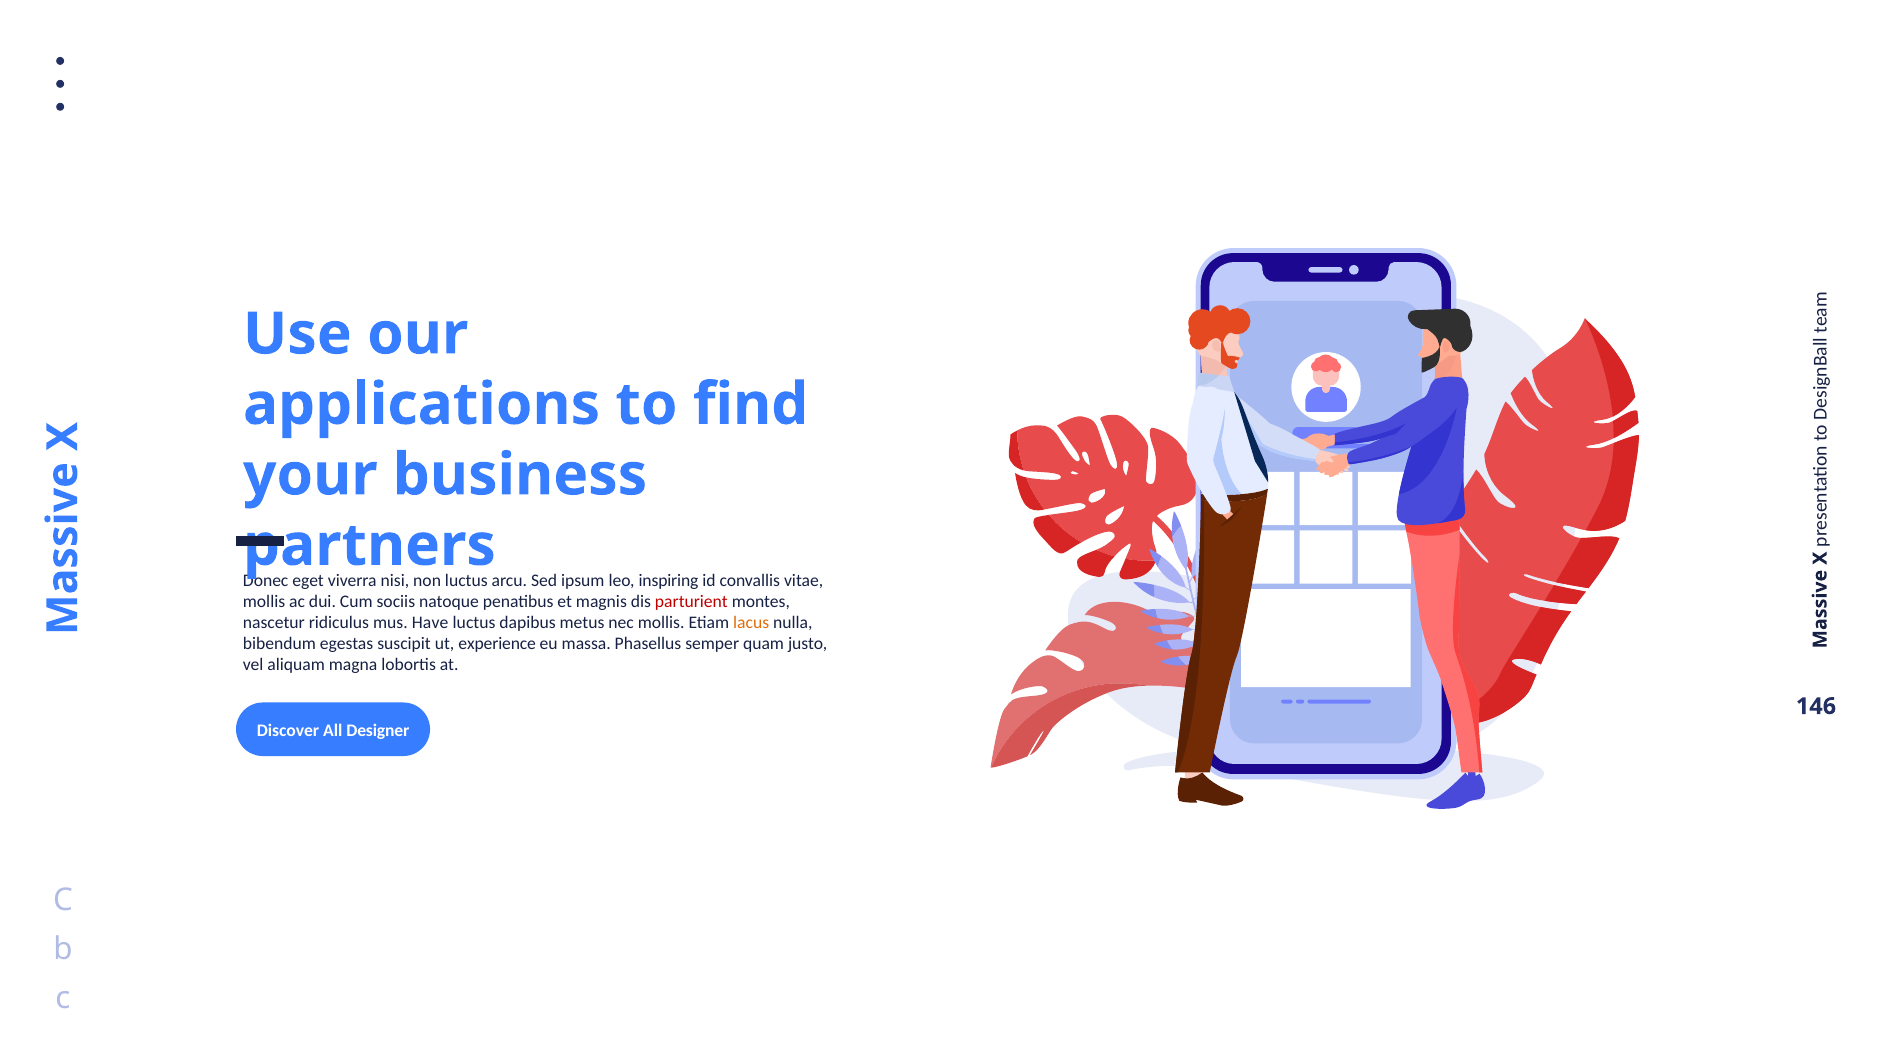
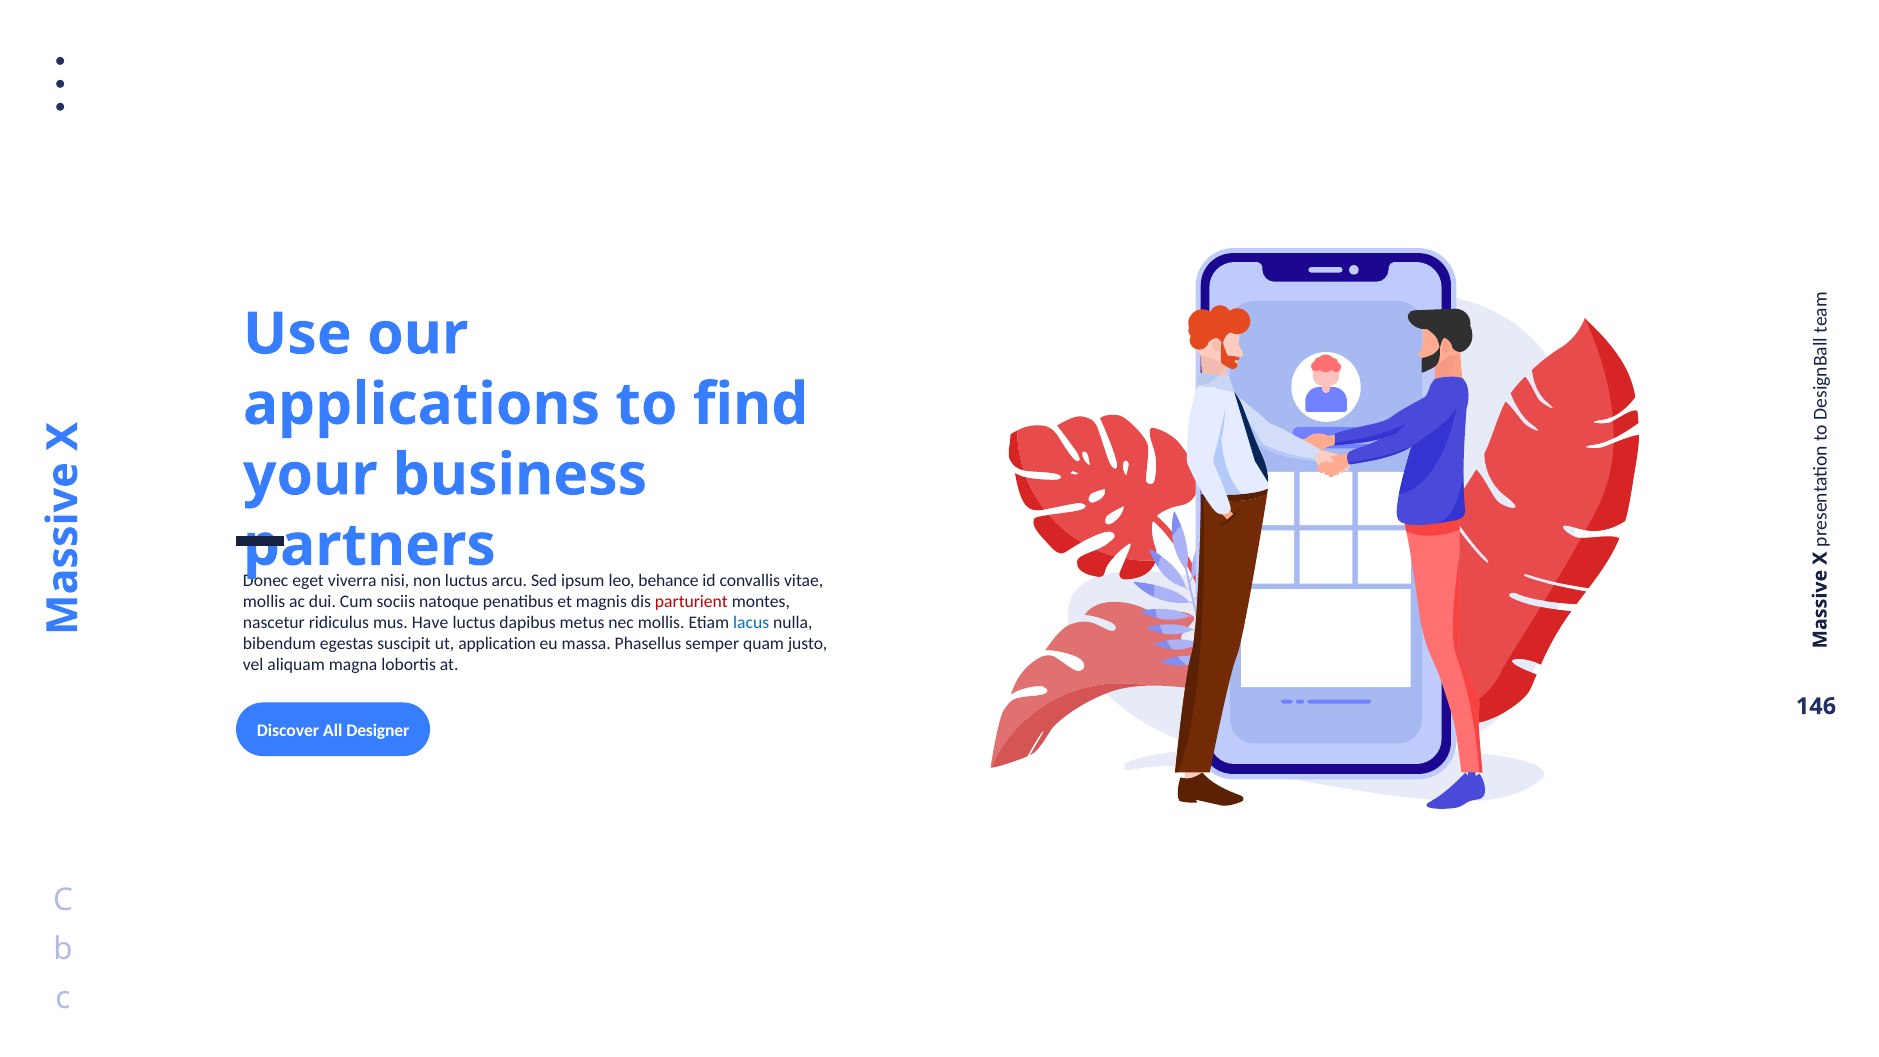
inspiring: inspiring -> behance (669, 580)
lacus colour: orange -> blue (751, 622)
experience: experience -> application (497, 644)
